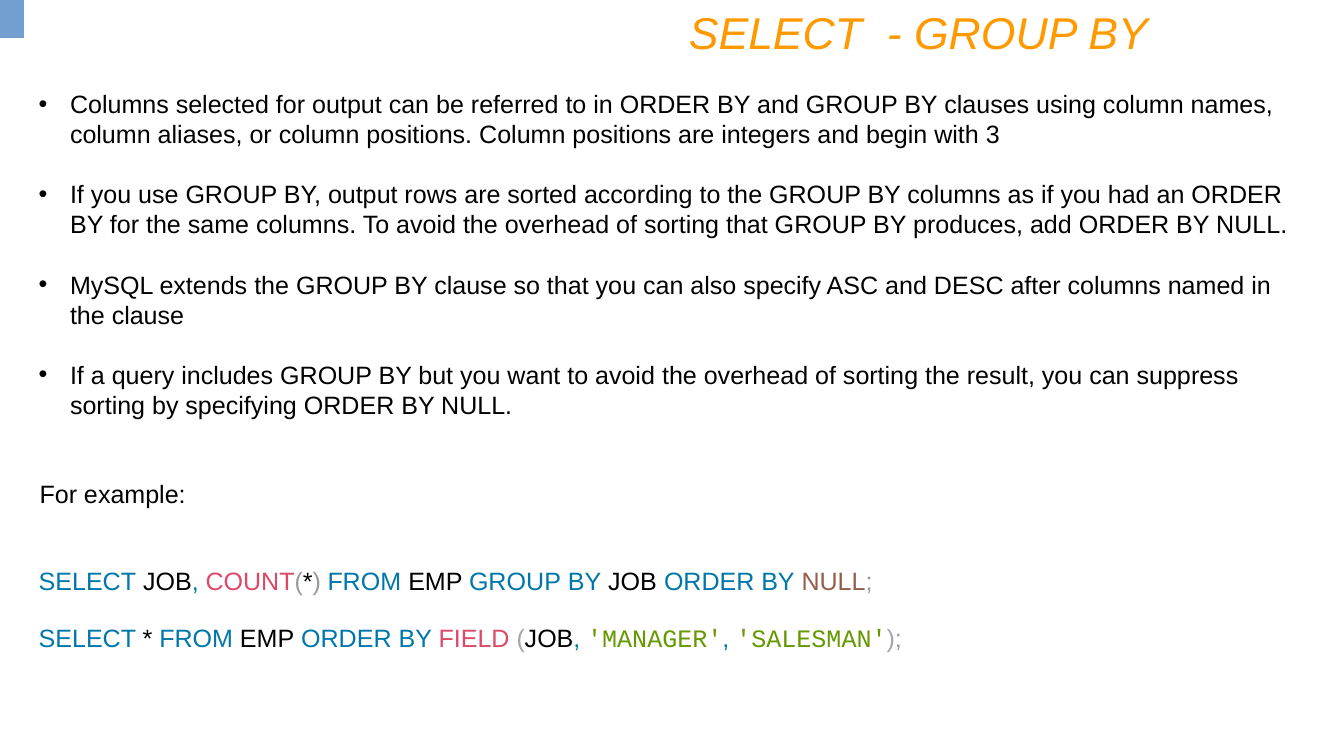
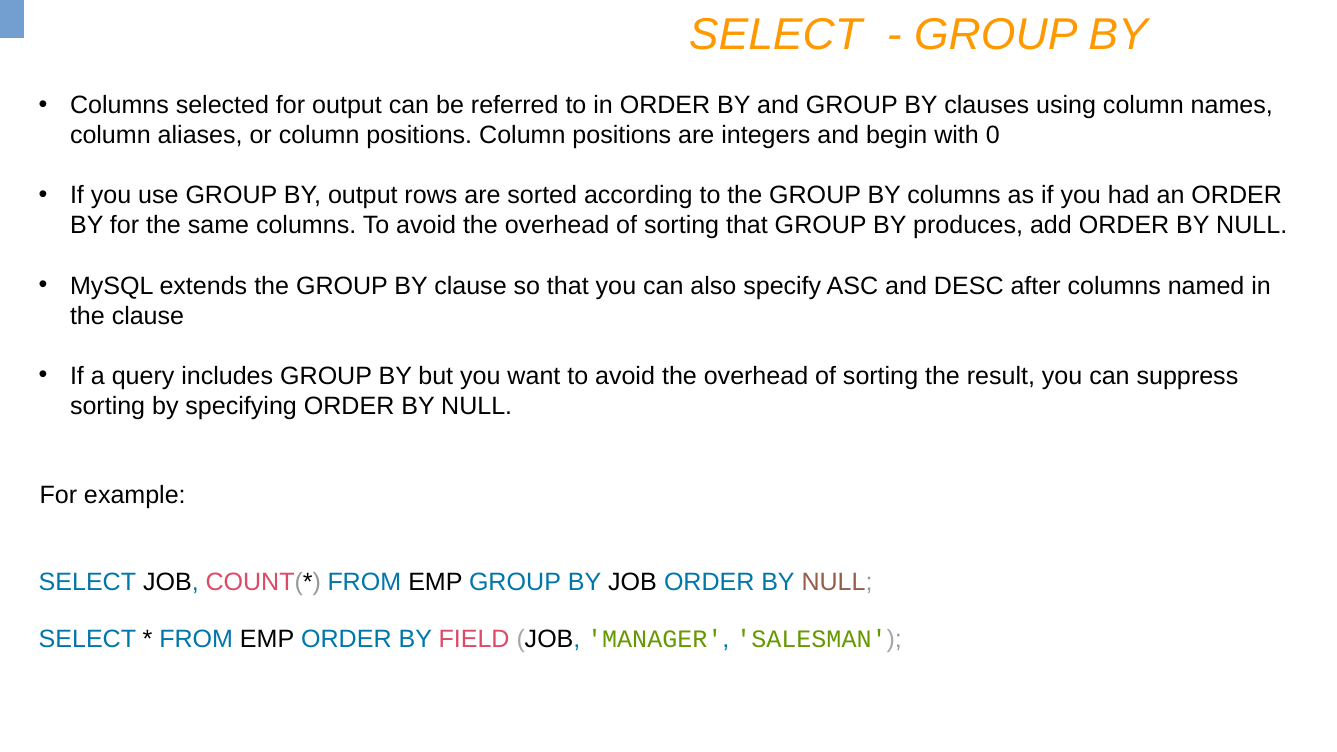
3: 3 -> 0 (993, 135)
